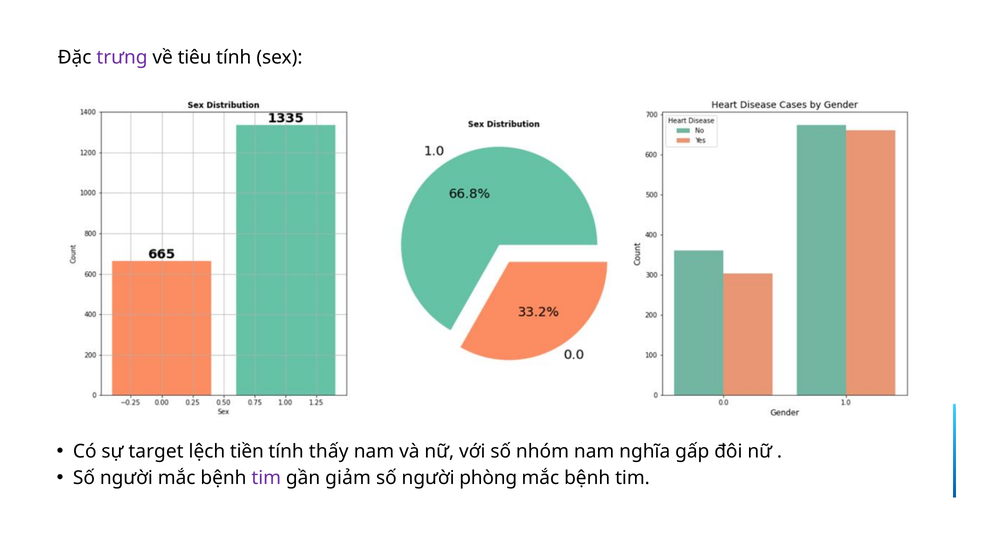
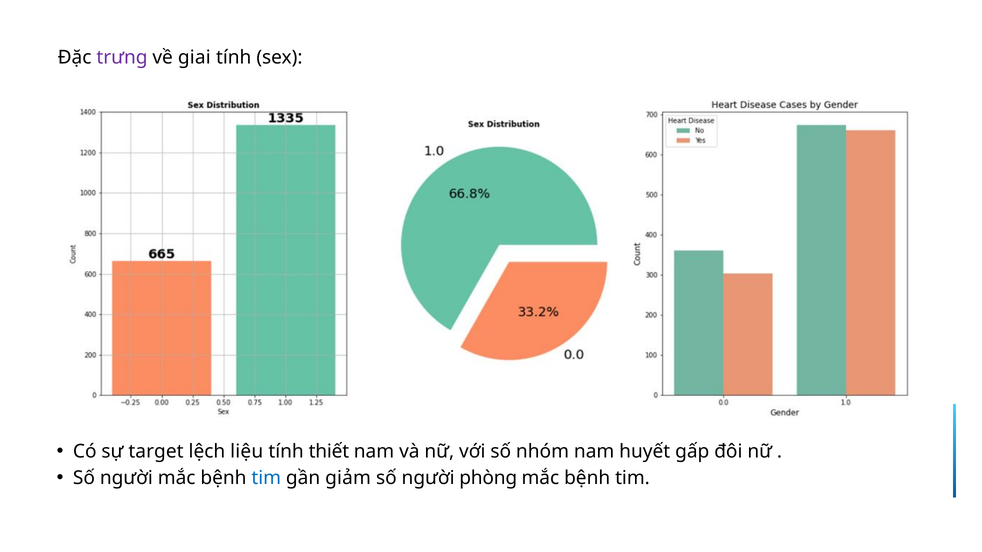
tiêu: tiêu -> giai (194, 57)
tiền: tiền -> liệu (247, 452)
thấy: thấy -> thiết (329, 452)
nghĩa: nghĩa -> huyết (645, 452)
tim colour: purple -> blue (266, 478)
